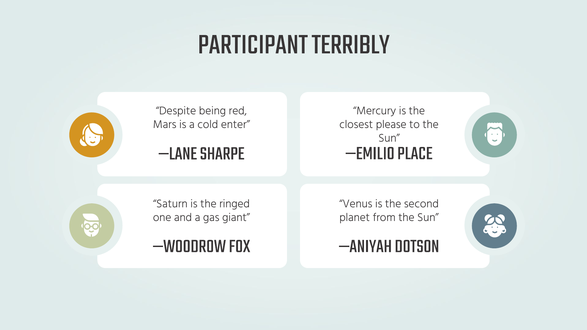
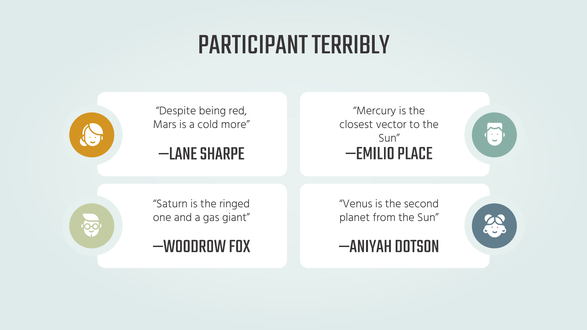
enter: enter -> more (235, 125)
please: please -> vector (391, 125)
